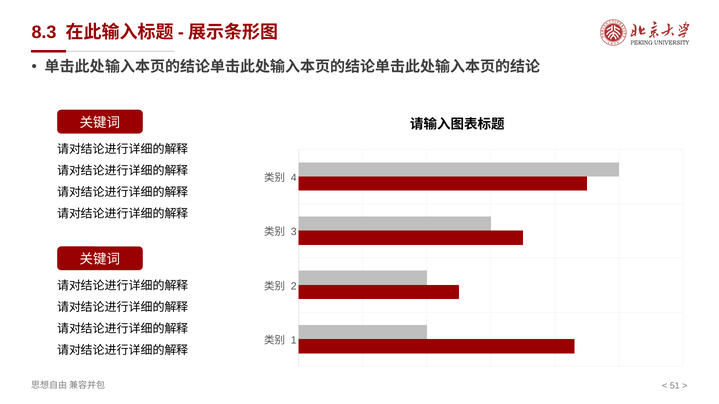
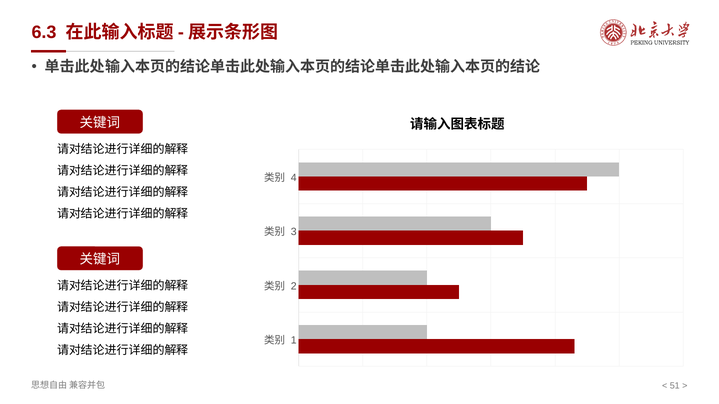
8.3: 8.3 -> 6.3 (44, 32)
